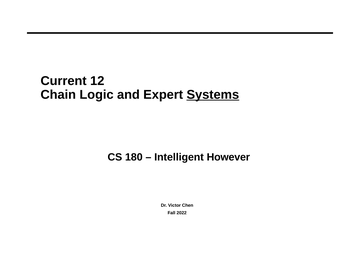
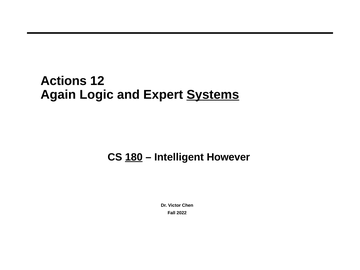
Current: Current -> Actions (64, 81)
Chain: Chain -> Again (58, 95)
180 underline: none -> present (134, 157)
